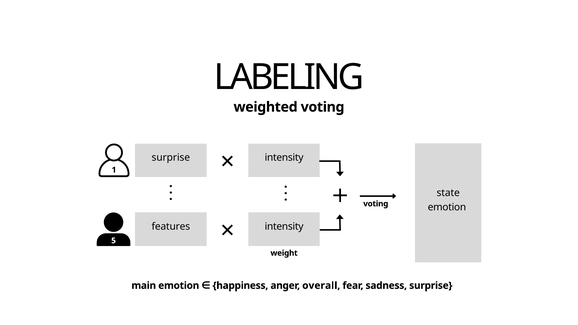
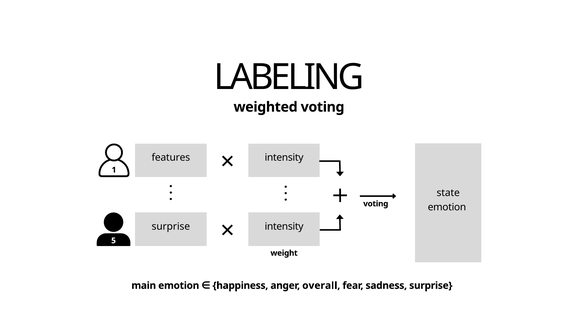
surprise: surprise -> features (171, 158)
features: features -> surprise (171, 227)
